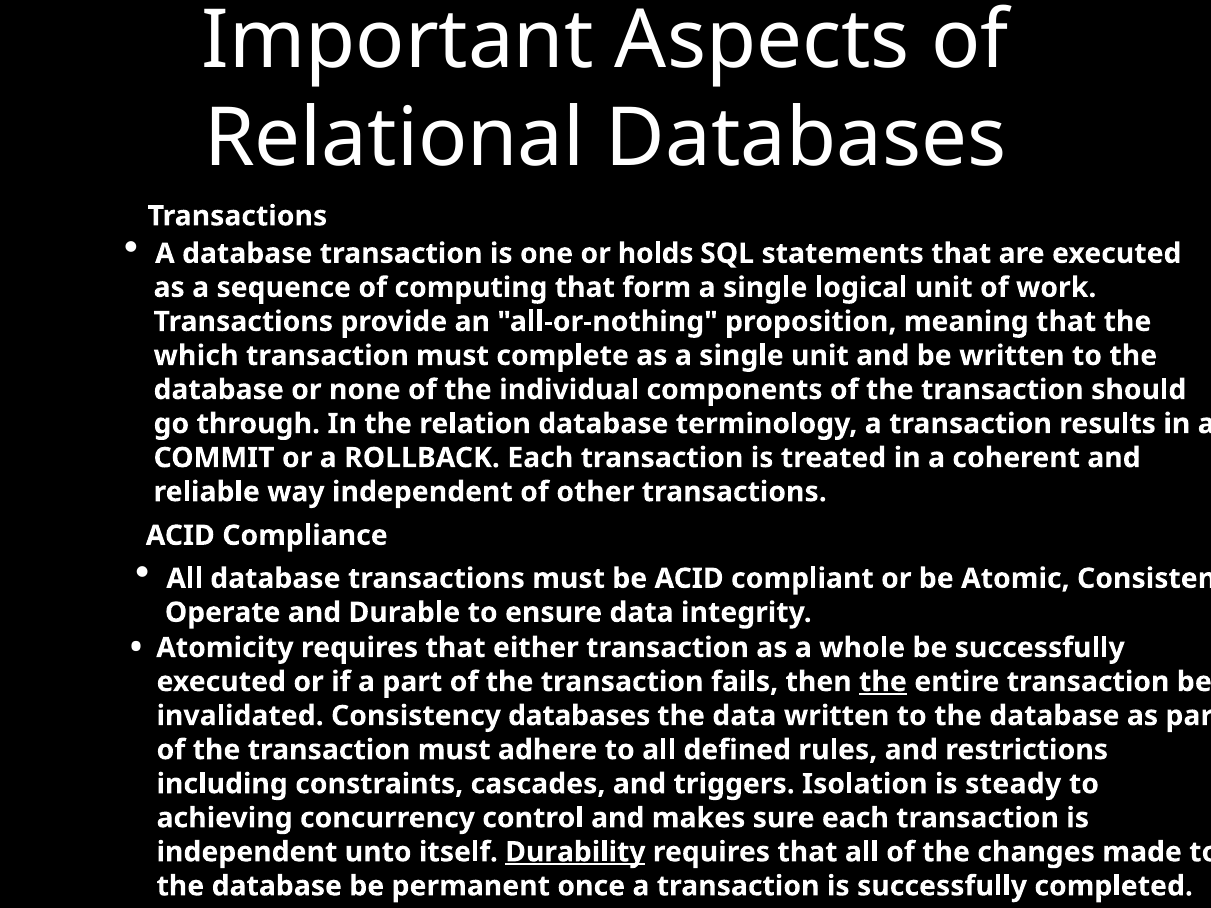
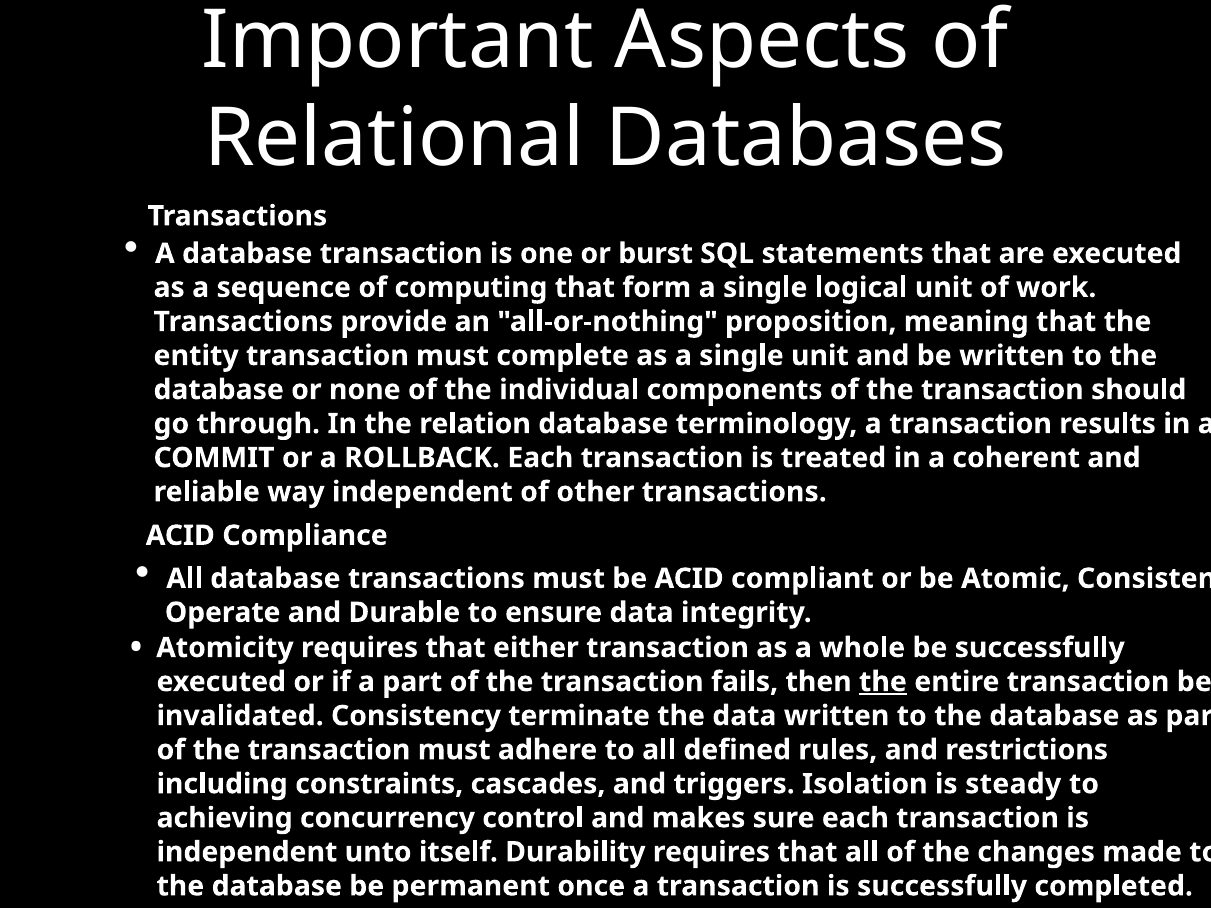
holds: holds -> burst (656, 254)
which: which -> entity (196, 356)
Consistency databases: databases -> terminate (579, 716)
Durability underline: present -> none (575, 852)
